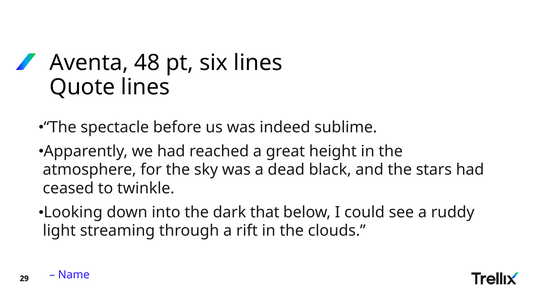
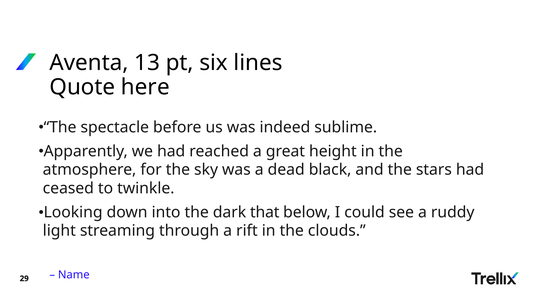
48: 48 -> 13 (147, 63)
Quote lines: lines -> here (145, 87)
